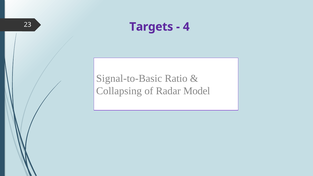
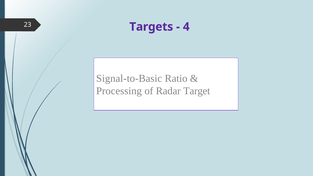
Collapsing: Collapsing -> Processing (119, 91)
Model: Model -> Target (197, 91)
